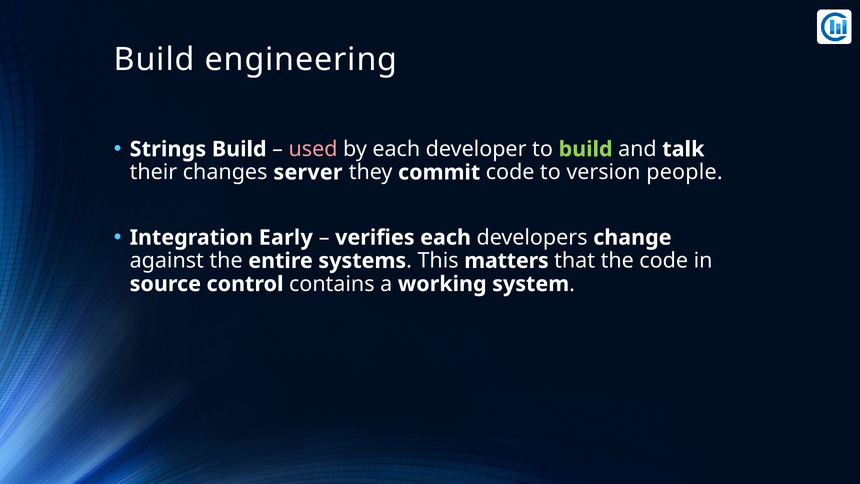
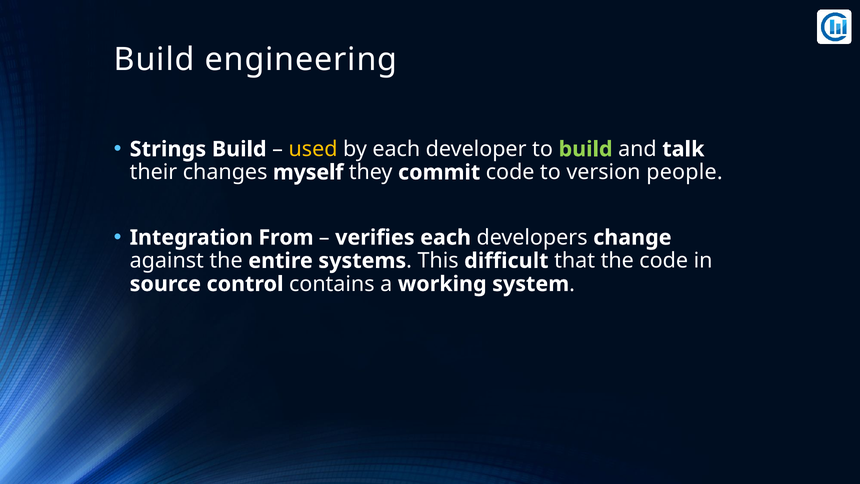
used colour: pink -> yellow (313, 149)
server: server -> myself (308, 172)
Early: Early -> From (286, 238)
matters: matters -> difficult (506, 261)
